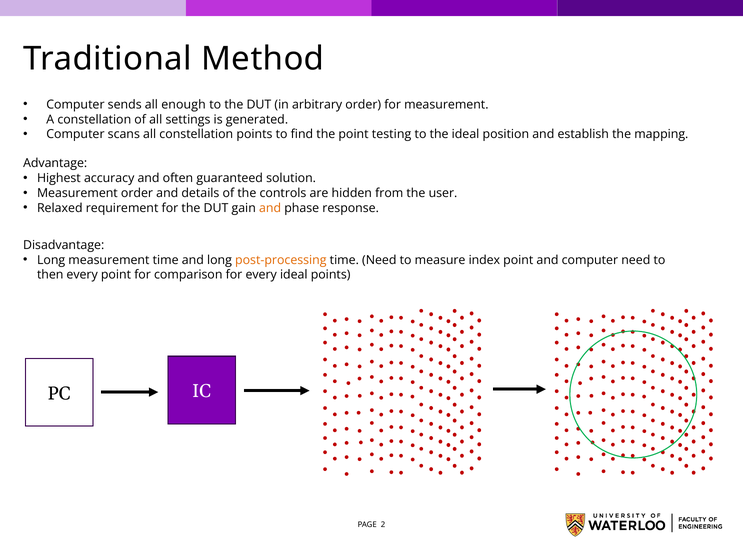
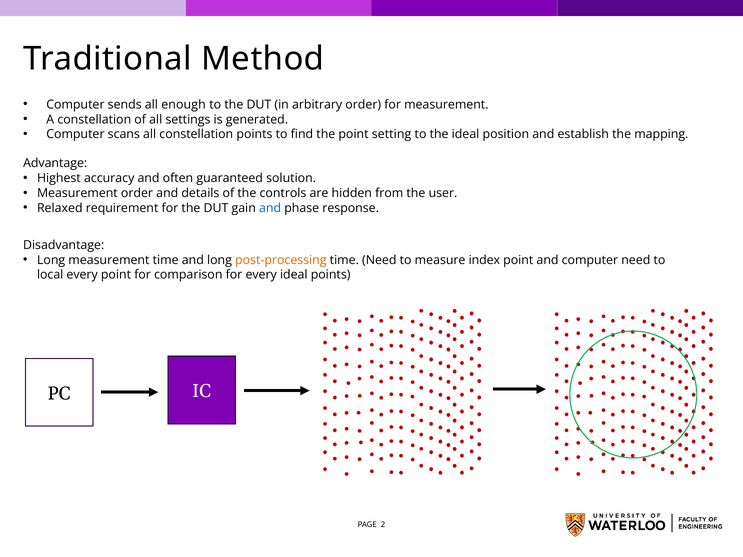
testing: testing -> setting (392, 134)
and colour: orange -> blue (270, 208)
then: then -> local (50, 275)
